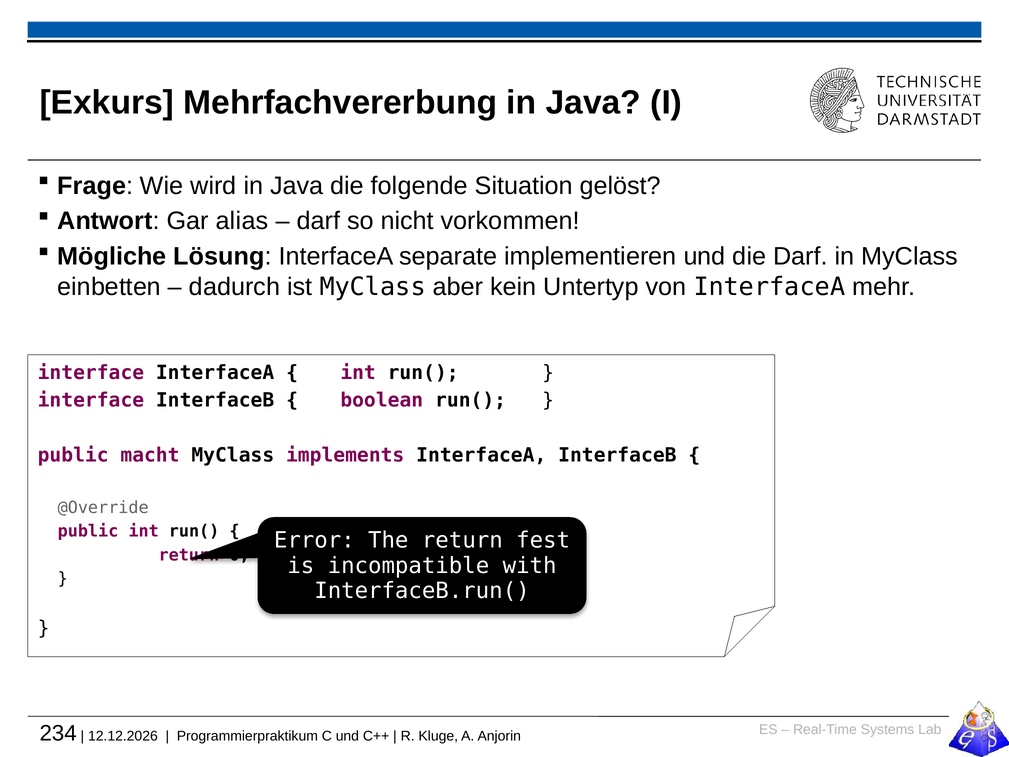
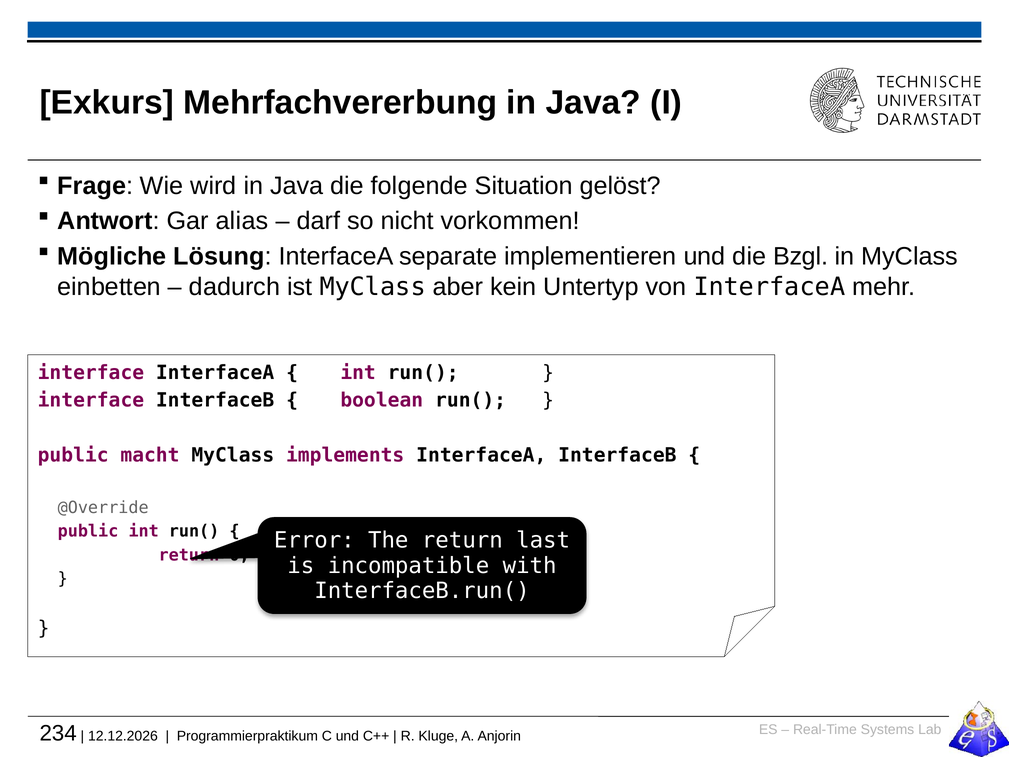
die Darf: Darf -> Bzgl (801, 256)
fest: fest -> last (543, 540)
